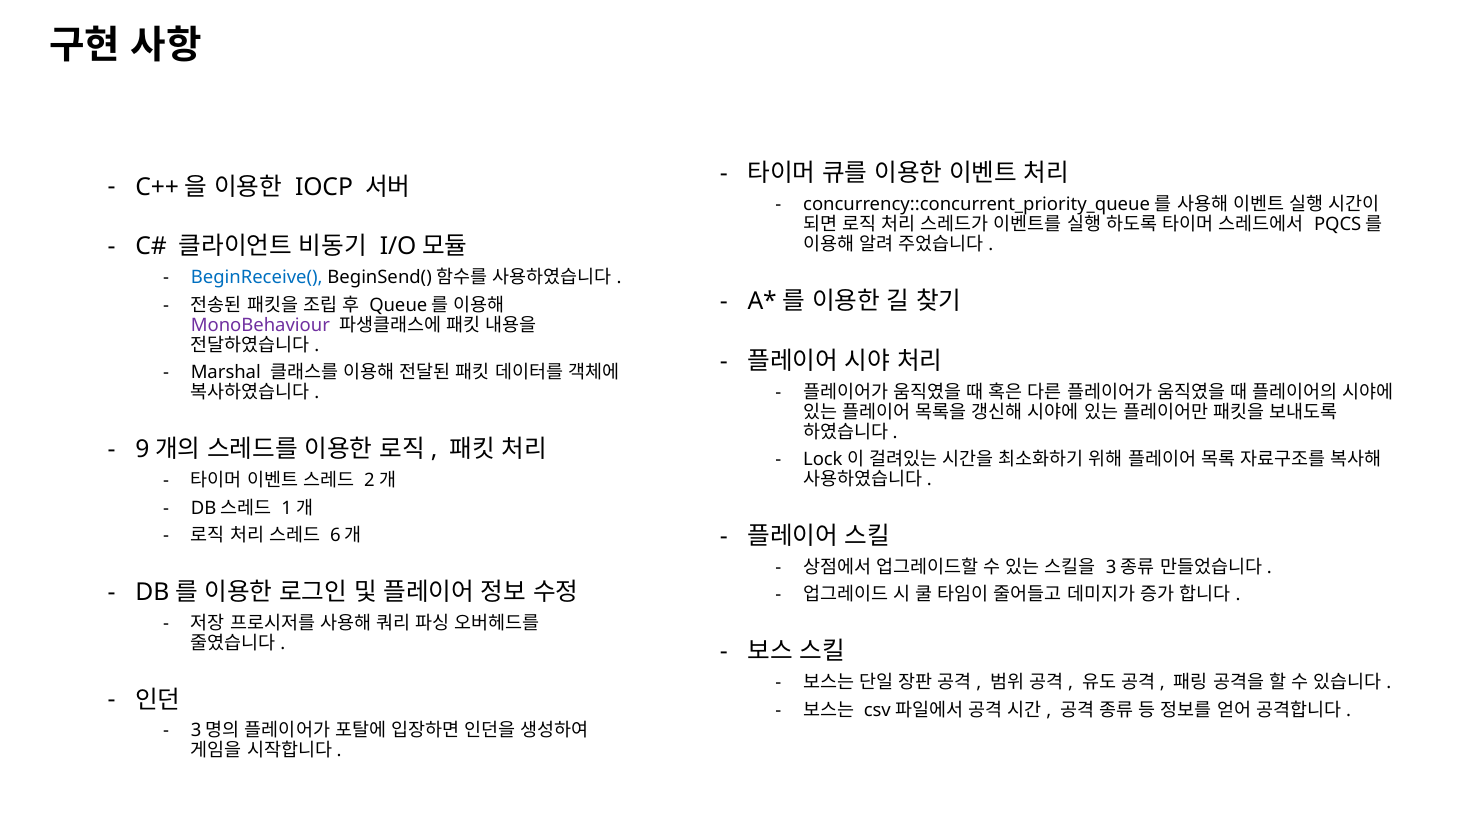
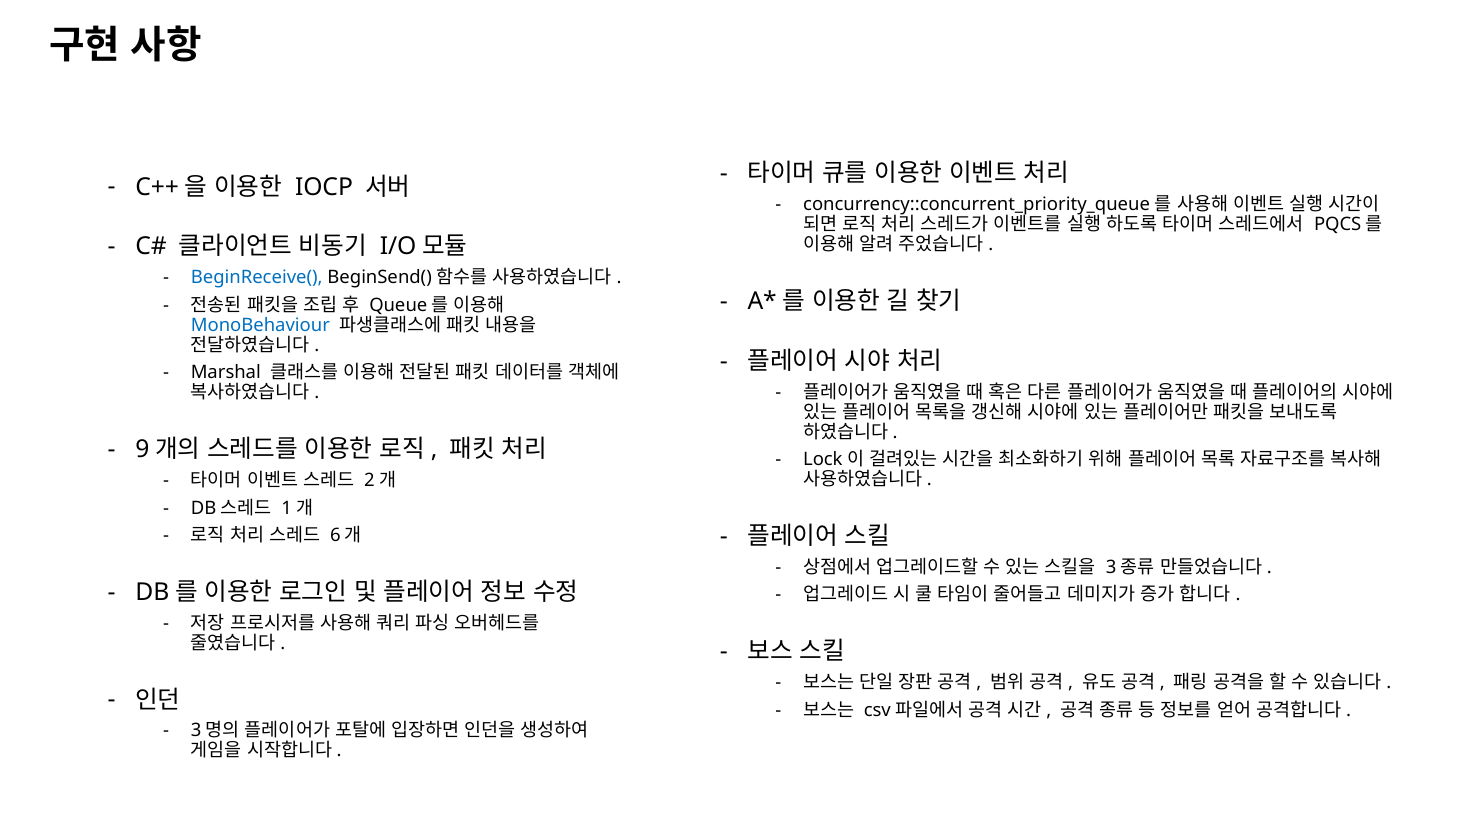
MonoBehaviour colour: purple -> blue (260, 325)
